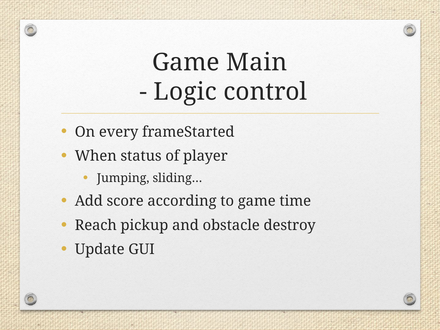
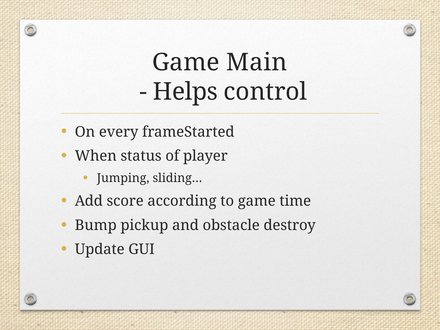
Logic: Logic -> Helps (185, 92)
Reach: Reach -> Bump (96, 225)
